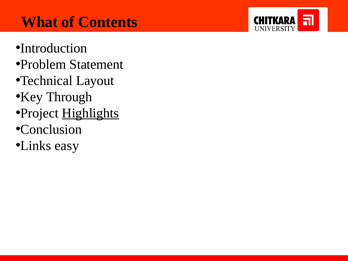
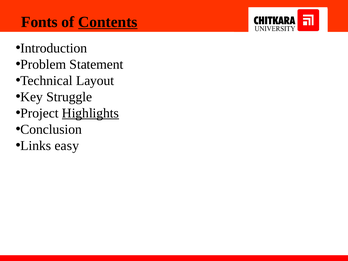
What: What -> Fonts (39, 22)
Contents underline: none -> present (108, 22)
Through: Through -> Struggle (69, 97)
